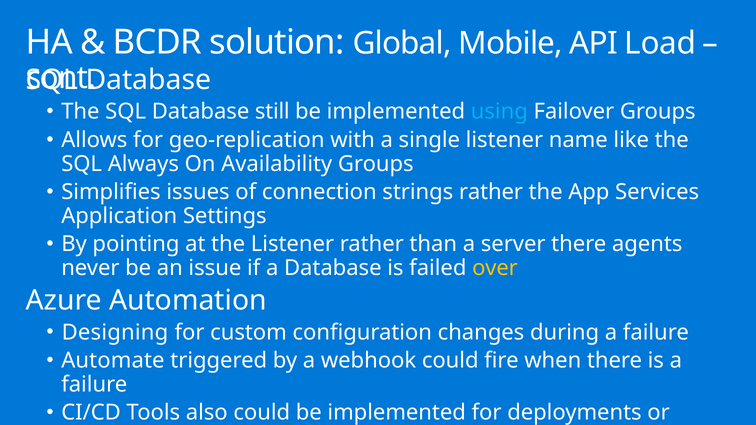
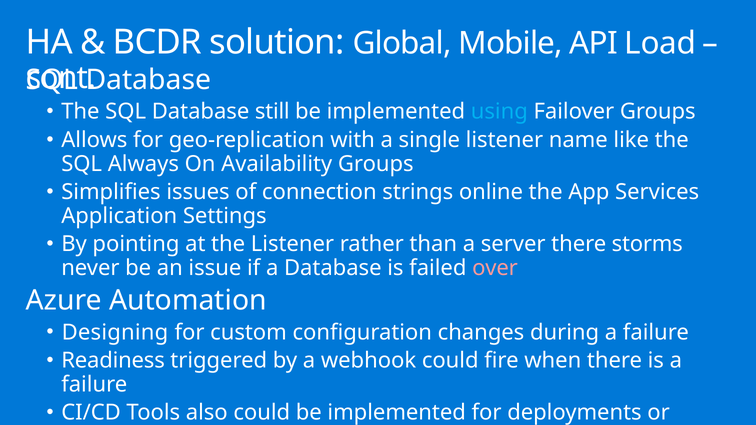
strings rather: rather -> online (491, 192)
agents: agents -> storms (647, 244)
over colour: yellow -> pink (495, 268)
Automate: Automate -> Readiness (113, 361)
